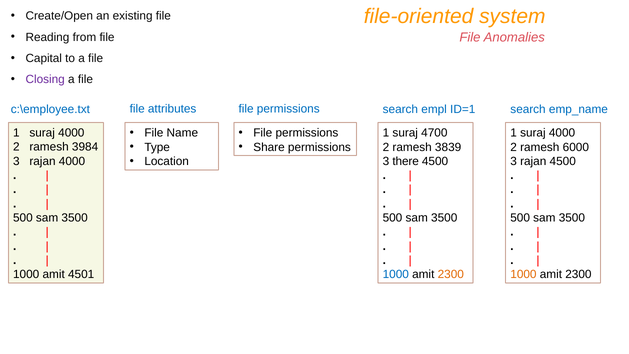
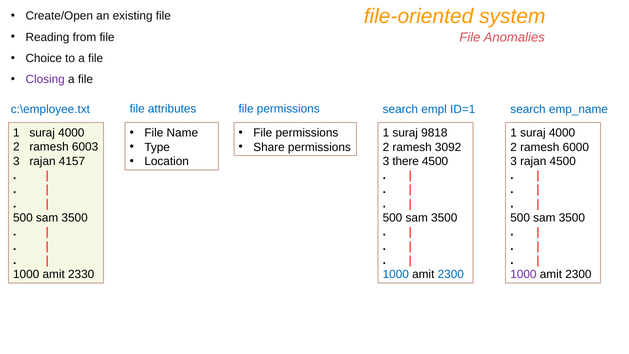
Capital: Capital -> Choice (44, 58)
4700: 4700 -> 9818 (434, 133)
3984: 3984 -> 6003 (85, 147)
3839: 3839 -> 3092 (448, 147)
rajan 4000: 4000 -> 4157 (72, 161)
4501: 4501 -> 2330 (81, 274)
2300 colour: orange -> blue (451, 274)
1000 colour: orange -> purple (523, 274)
